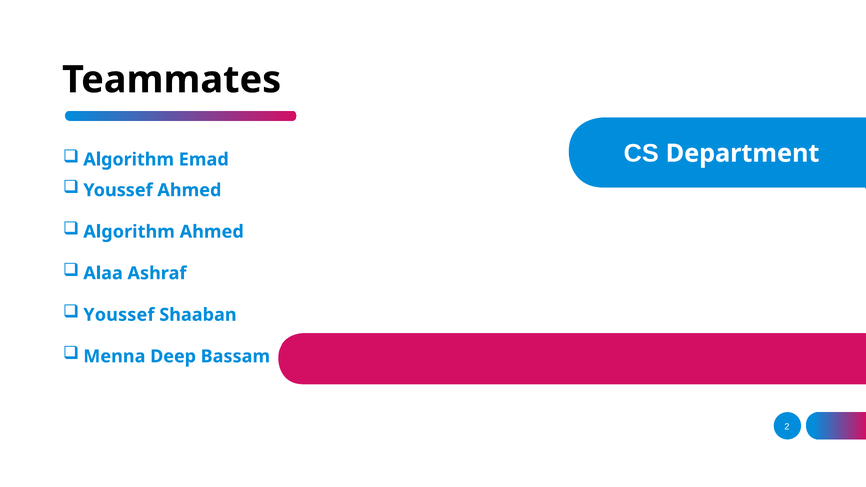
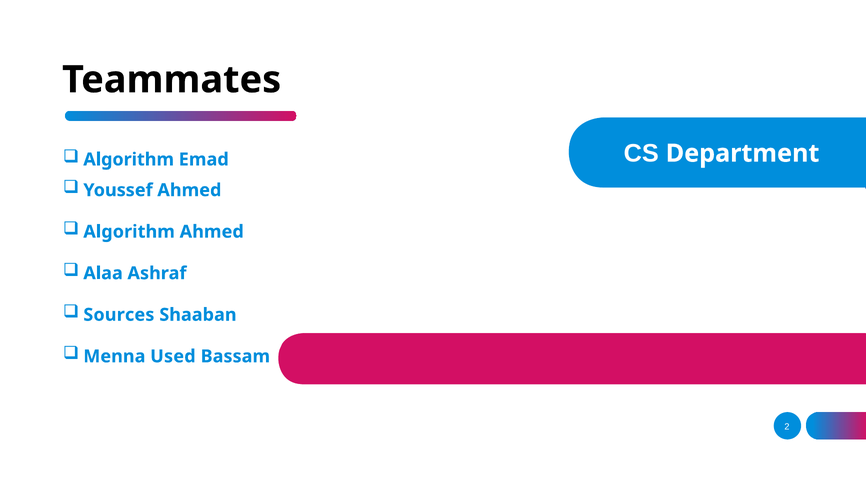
Youssef: Youssef -> Sources (119, 315)
Deep: Deep -> Used (173, 356)
